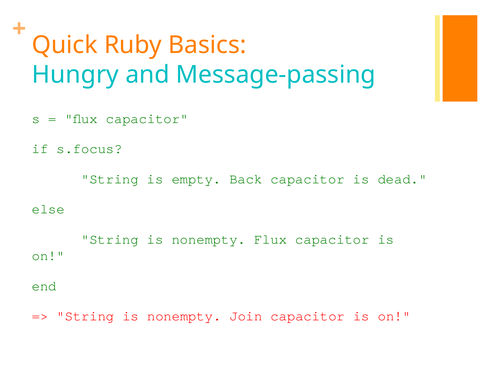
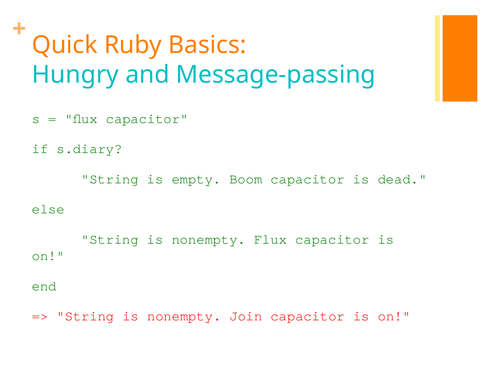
s.focus: s.focus -> s.diary (89, 149)
Back: Back -> Boom (246, 179)
